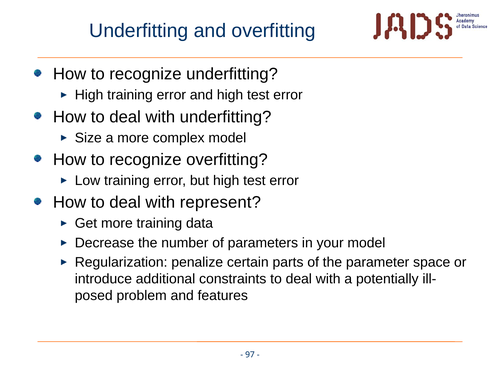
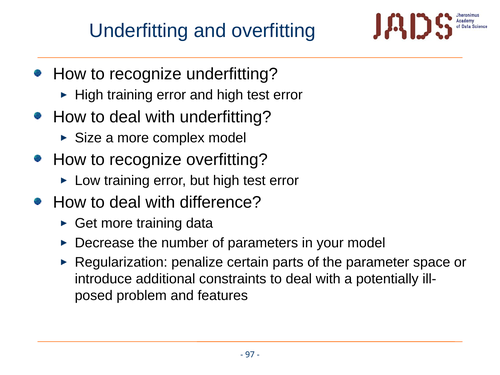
represent: represent -> difference (220, 202)
